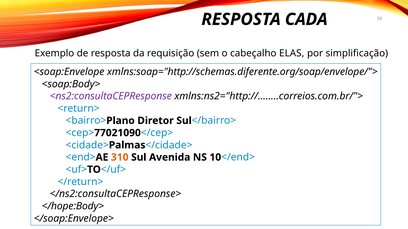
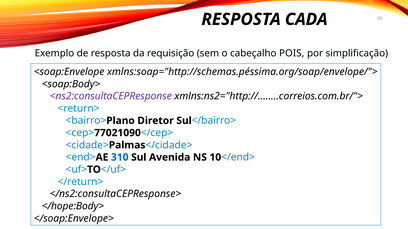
ELAS: ELAS -> POIS (292, 53)
xmlns:soap="http://schemas.diferente.org/soap/envelope/">: xmlns:soap="http://schemas.diferente.org/soap/envelope/"> -> xmlns:soap="http://schemas.péssima.org/soap/envelope/"> (242, 72)
310 colour: orange -> blue (120, 158)
